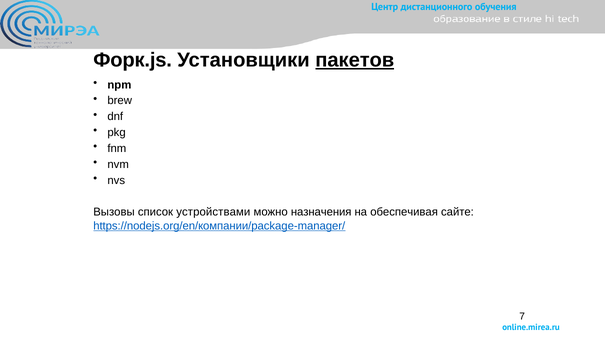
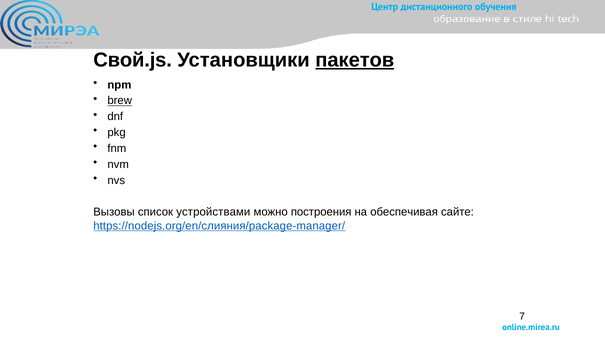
Форк.js: Форк.js -> Свой.js (133, 60)
brew underline: none -> present (120, 101)
назначения: назначения -> построения (321, 212)
https://nodejs.org/en/компании/package-manager/: https://nodejs.org/en/компании/package-manager/ -> https://nodejs.org/en/слияния/package-manager/ (219, 225)
